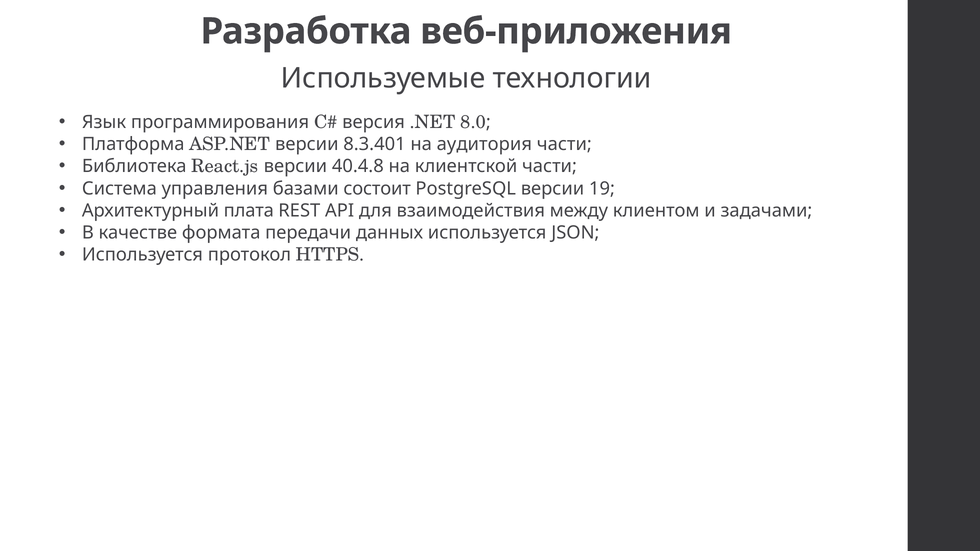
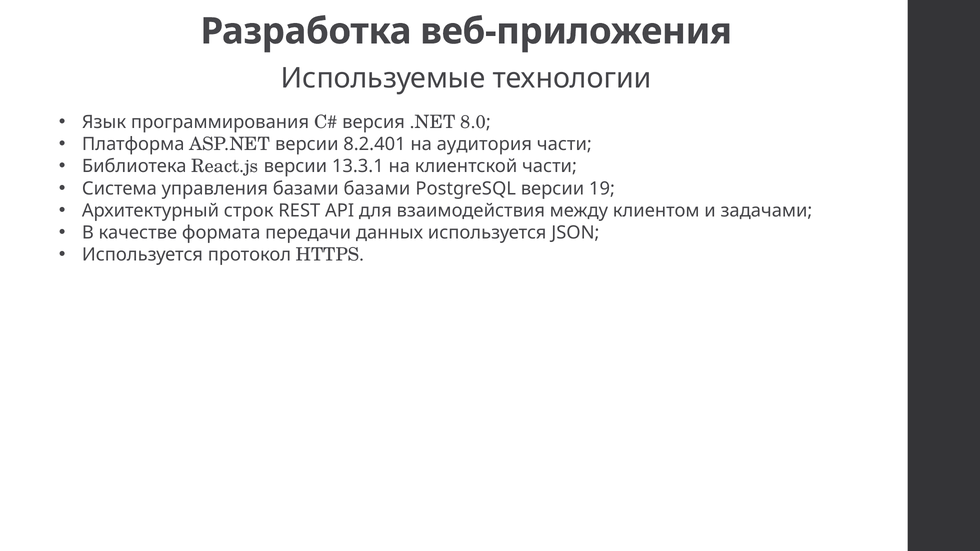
8.3.401: 8.3.401 -> 8.2.401 (374, 144)
40.4.8: 40.4.8 -> 13.3.1 (358, 166)
базами состоит: состоит -> базами (377, 189)
плата: плата -> строк (249, 211)
